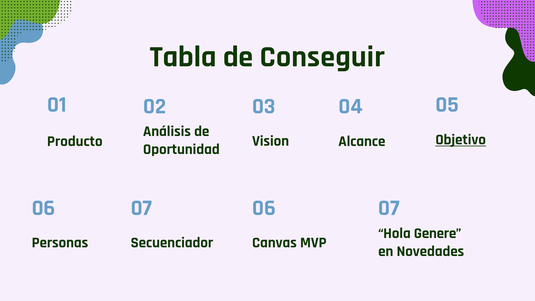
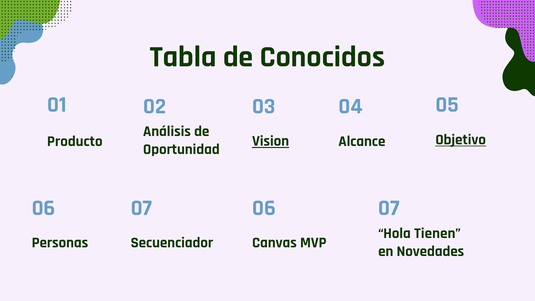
Conseguir: Conseguir -> Conocidos (322, 57)
Vision underline: none -> present (271, 141)
Genere: Genere -> Tienen (437, 233)
